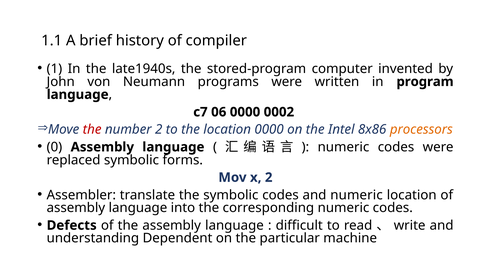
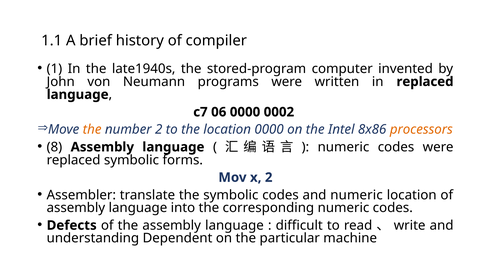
in program: program -> replaced (425, 82)
the colour: red -> orange (92, 130)
0: 0 -> 8 (54, 147)
